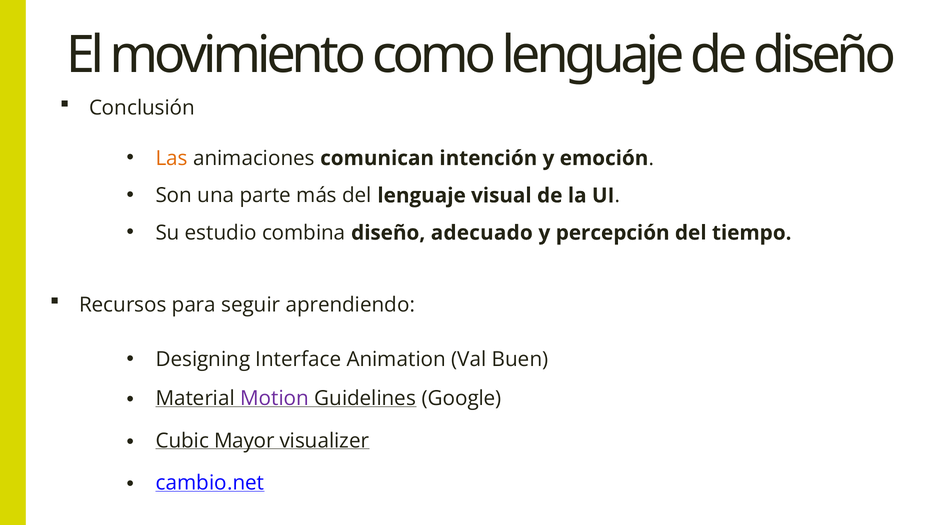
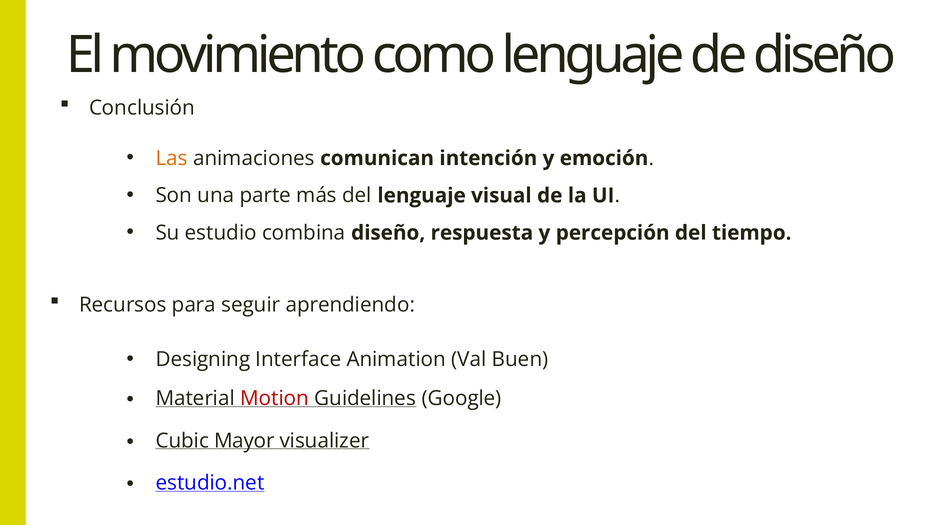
adecuado: adecuado -> respuesta (482, 233)
Motion colour: purple -> red (275, 398)
cambio.net: cambio.net -> estudio.net (210, 483)
